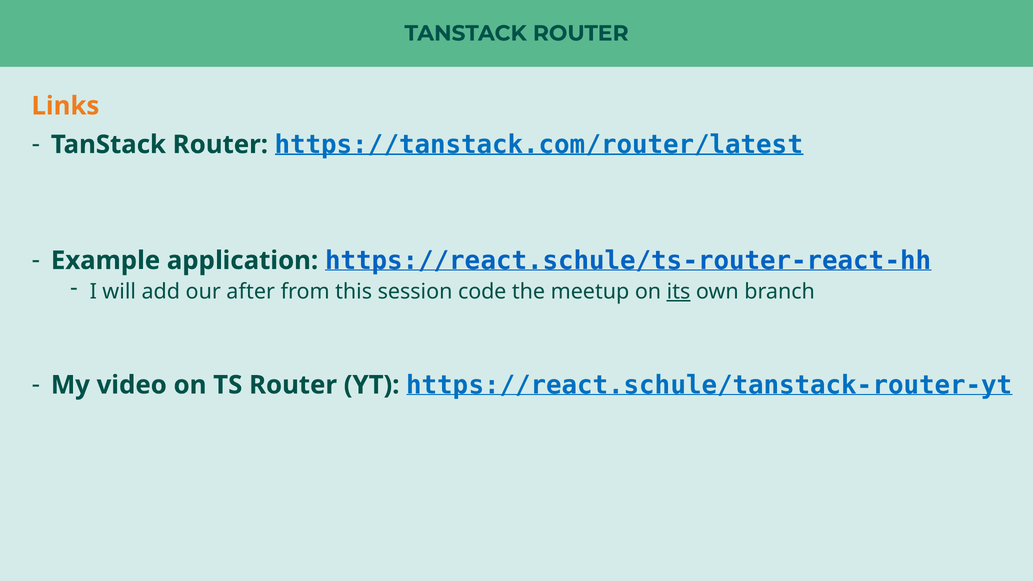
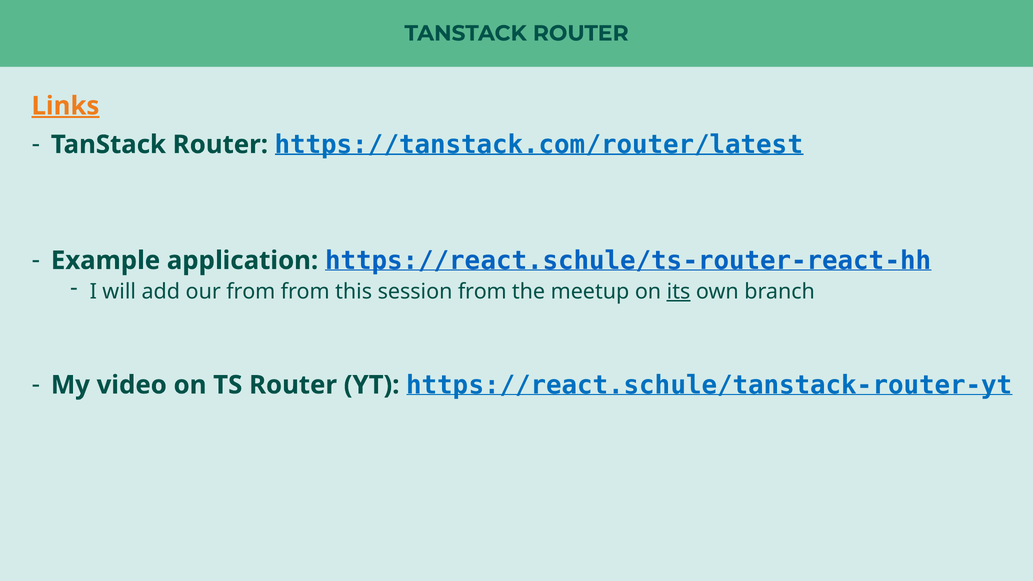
Links underline: none -> present (65, 106)
our after: after -> from (251, 291)
session code: code -> from (482, 291)
